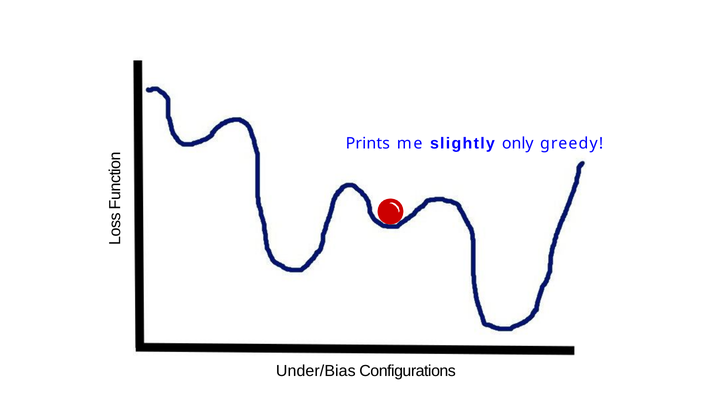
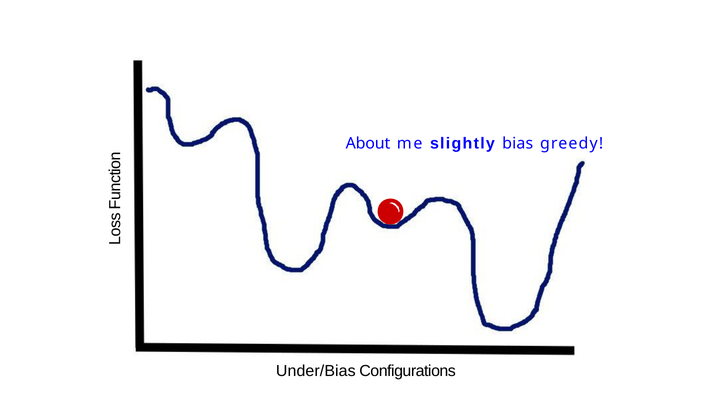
Prints: Prints -> About (368, 144)
only: only -> bias (518, 144)
